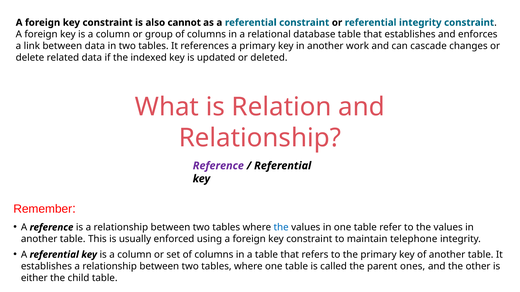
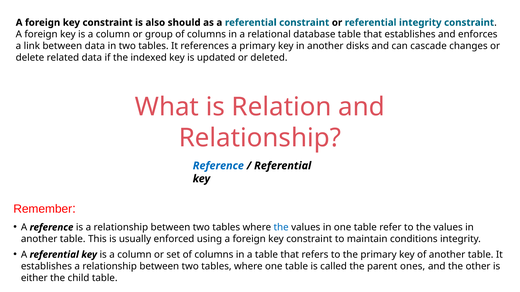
cannot: cannot -> should (184, 23)
work: work -> disks (358, 46)
Reference colour: purple -> blue (218, 166)
telephone: telephone -> conditions (414, 239)
